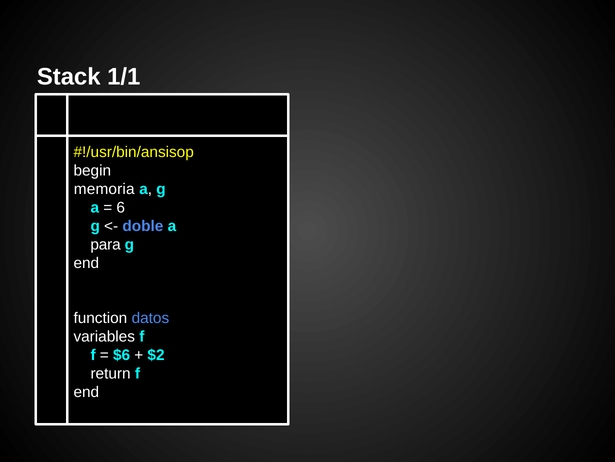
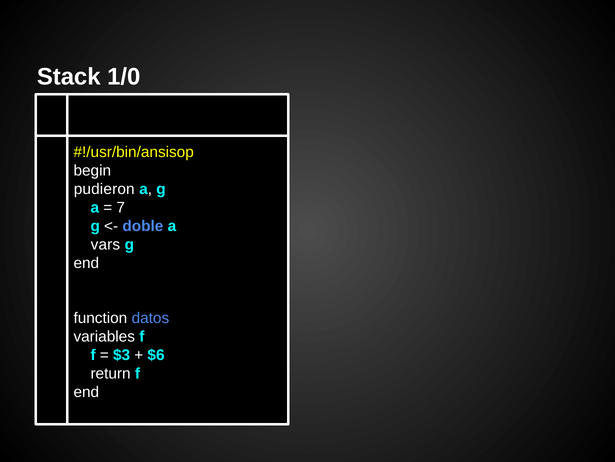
1/1: 1/1 -> 1/0 (124, 76)
memoria: memoria -> pudieron (104, 189)
6: 6 -> 7 (121, 207)
para: para -> vars (105, 244)
$6: $6 -> $3 (122, 355)
$2: $2 -> $6 (156, 355)
